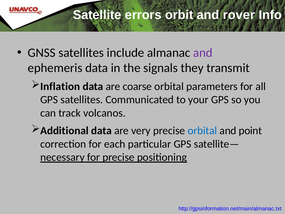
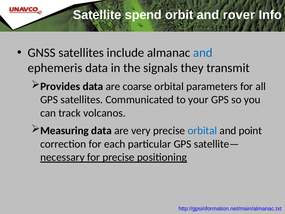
errors: errors -> spend (143, 15)
and colour: purple -> blue (203, 53)
Inflation: Inflation -> Provides (60, 86)
Additional: Additional -> Measuring (65, 130)
